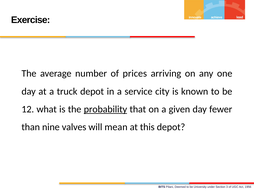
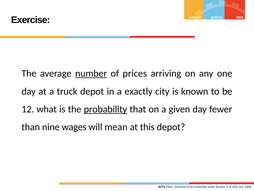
number underline: none -> present (91, 73)
service: service -> exactly (139, 91)
valves: valves -> wages (74, 127)
